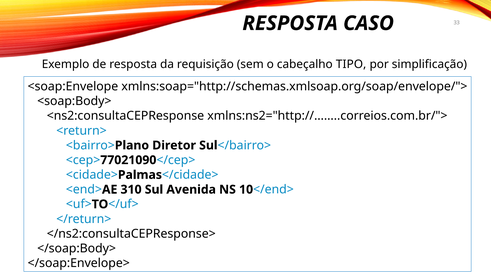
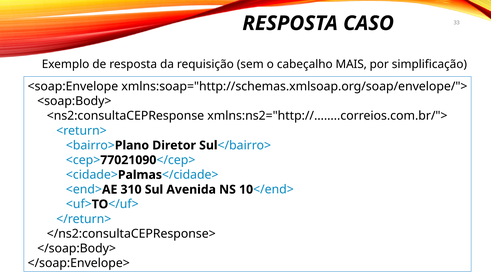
TIPO: TIPO -> MAIS (351, 64)
